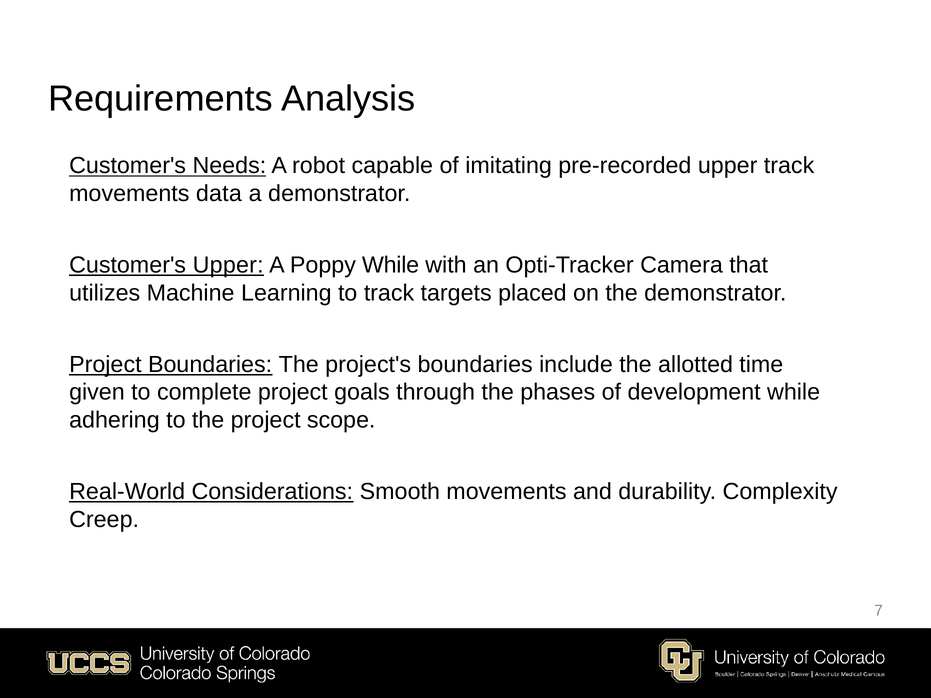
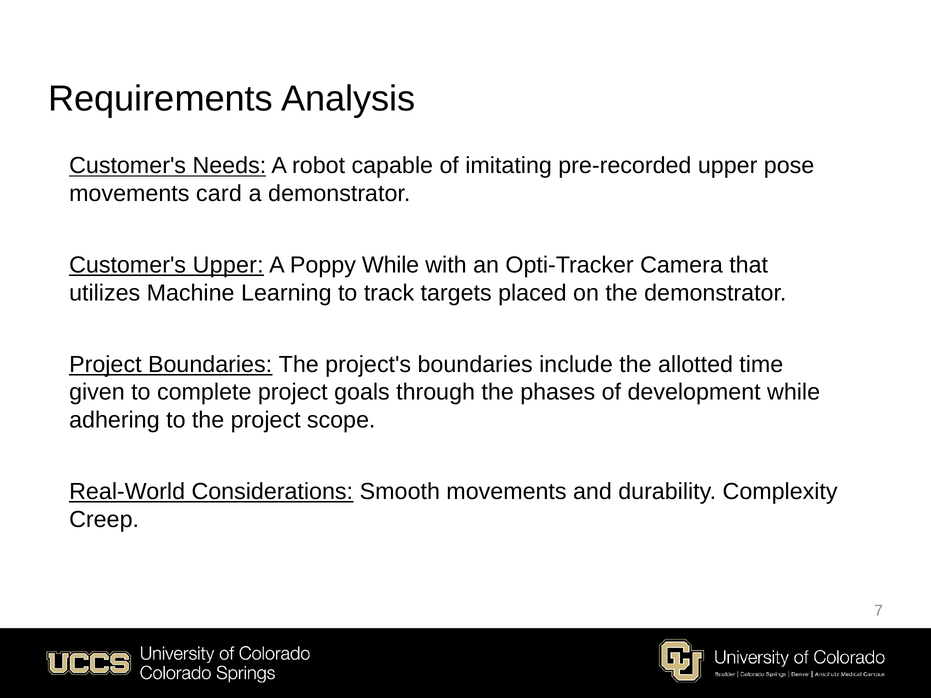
upper track: track -> pose (789, 166)
data: data -> card (219, 194)
